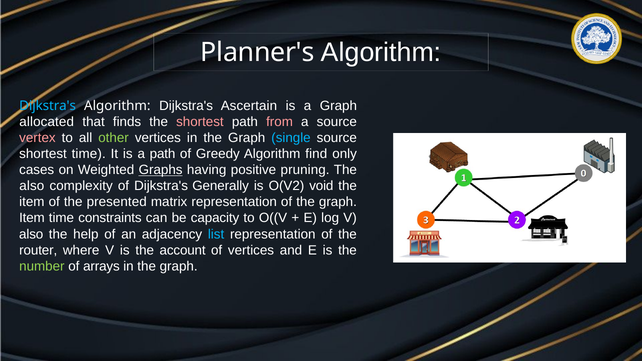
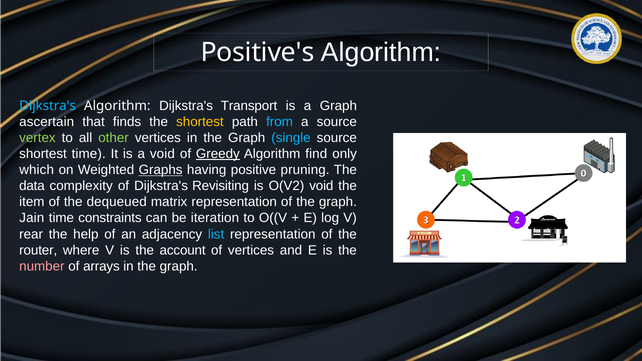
Planner's: Planner's -> Positive's (257, 52)
Ascertain: Ascertain -> Transport (249, 106)
allocated: allocated -> ascertain (47, 122)
shortest colour: pink -> yellow (200, 122)
from colour: pink -> light blue (280, 122)
vertex colour: pink -> light green (37, 138)
a path: path -> void (162, 154)
Greedy underline: none -> present (218, 154)
cases: cases -> which (37, 170)
also: also -> data (32, 186)
Generally: Generally -> Revisiting (221, 186)
presented: presented -> dequeued (117, 202)
Item: Item -> Jain (32, 218)
capacity: capacity -> iteration (215, 218)
also: also -> rear (31, 234)
number colour: light green -> pink (42, 266)
